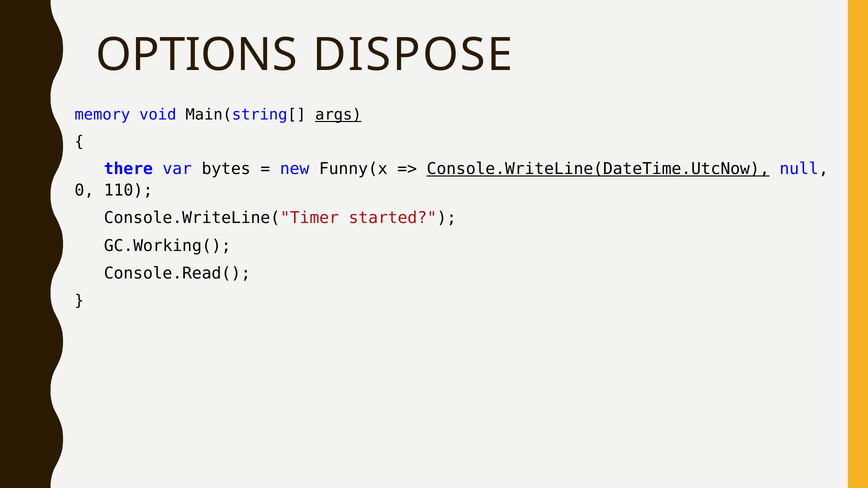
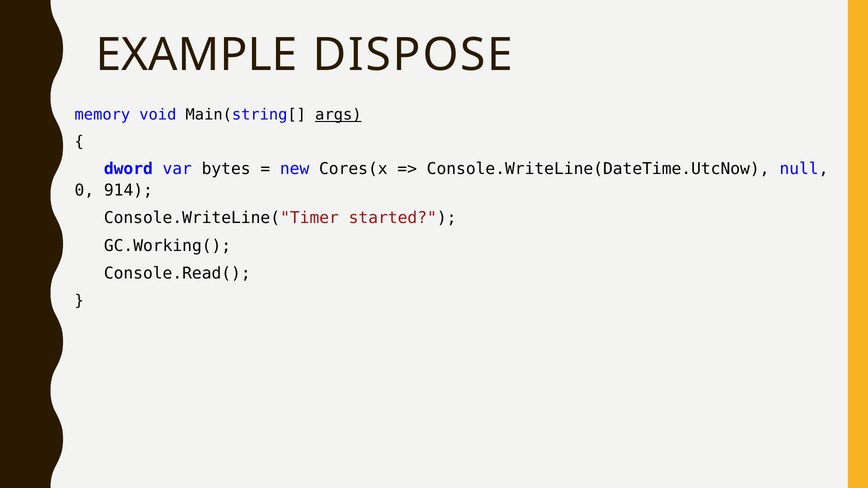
OPTIONS: OPTIONS -> EXAMPLE (196, 55)
there: there -> dword (128, 169)
Funny(x: Funny(x -> Cores(x (353, 169)
Console.WriteLine(DateTime.UtcNow underline: present -> none (598, 169)
110: 110 -> 914 (128, 190)
